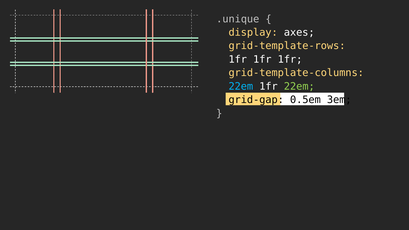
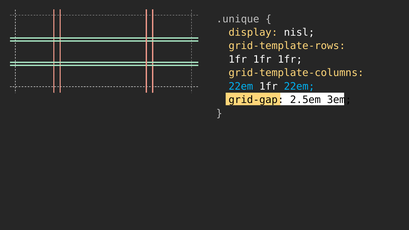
axes: axes -> nisl (299, 32)
22em colour: light green -> light blue (299, 86)
0.5em: 0.5em -> 2.5em (305, 100)
